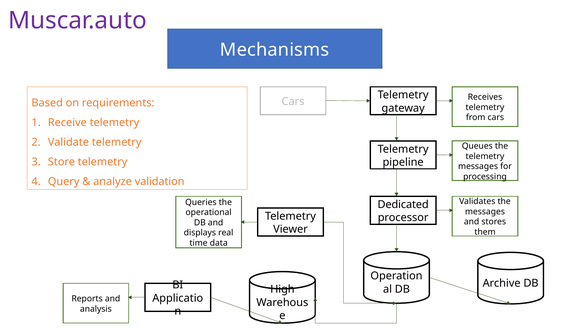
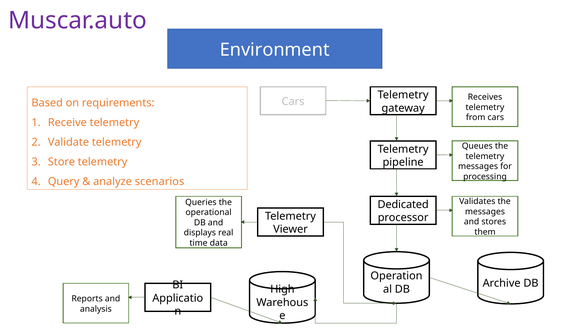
Mechanisms: Mechanisms -> Environment (275, 50)
validation: validation -> scenarios (160, 182)
